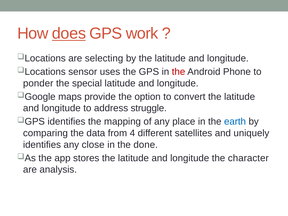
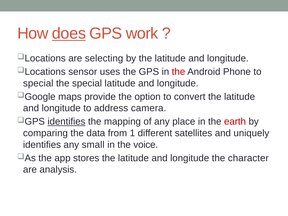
ponder: ponder -> special (38, 83)
struggle: struggle -> camera (149, 108)
identifies underline: none -> present (66, 122)
earth colour: blue -> red (235, 122)
4: 4 -> 1 (132, 133)
close: close -> small (93, 145)
done: done -> voice (146, 145)
